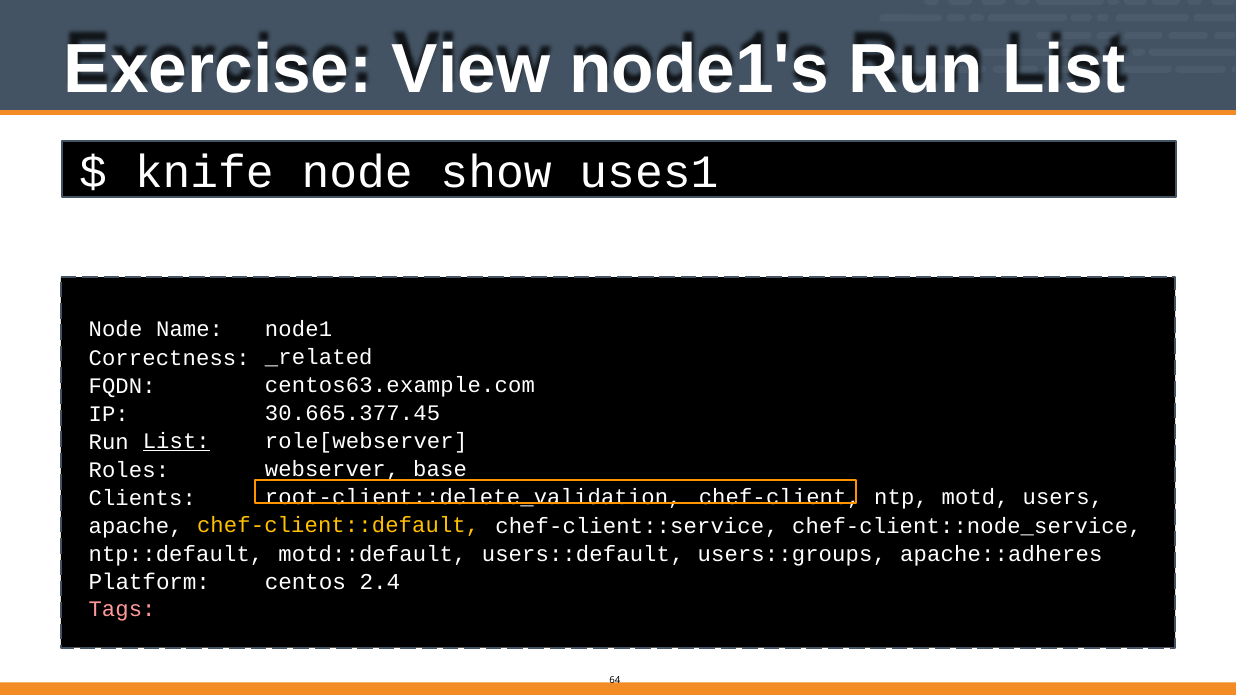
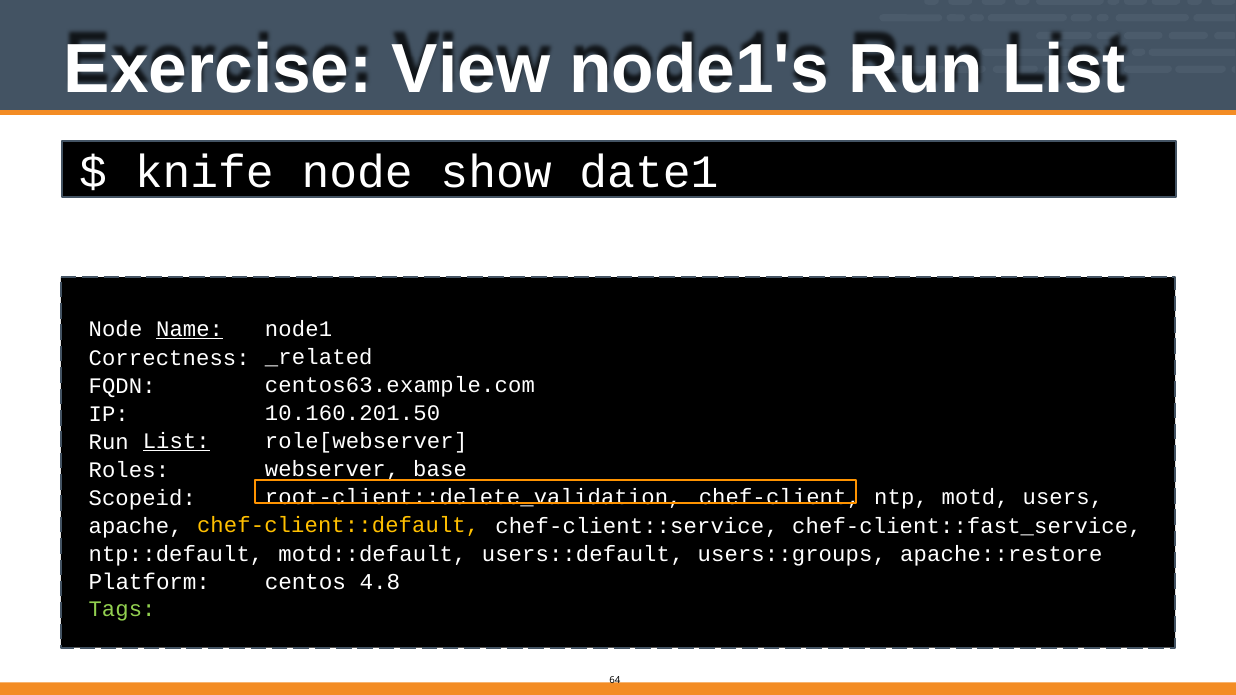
uses1: uses1 -> date1 (649, 172)
Name underline: none -> present (190, 329)
30.665.377.45: 30.665.377.45 -> 10.160.201.50 (352, 413)
Clients: Clients -> Scopeid (142, 499)
chef-client::node_service: chef-client::node_service -> chef-client::fast_service (967, 527)
apache::adheres: apache::adheres -> apache::restore (1001, 555)
2.4: 2.4 -> 4.8 (380, 582)
Tags colour: pink -> light green (122, 610)
